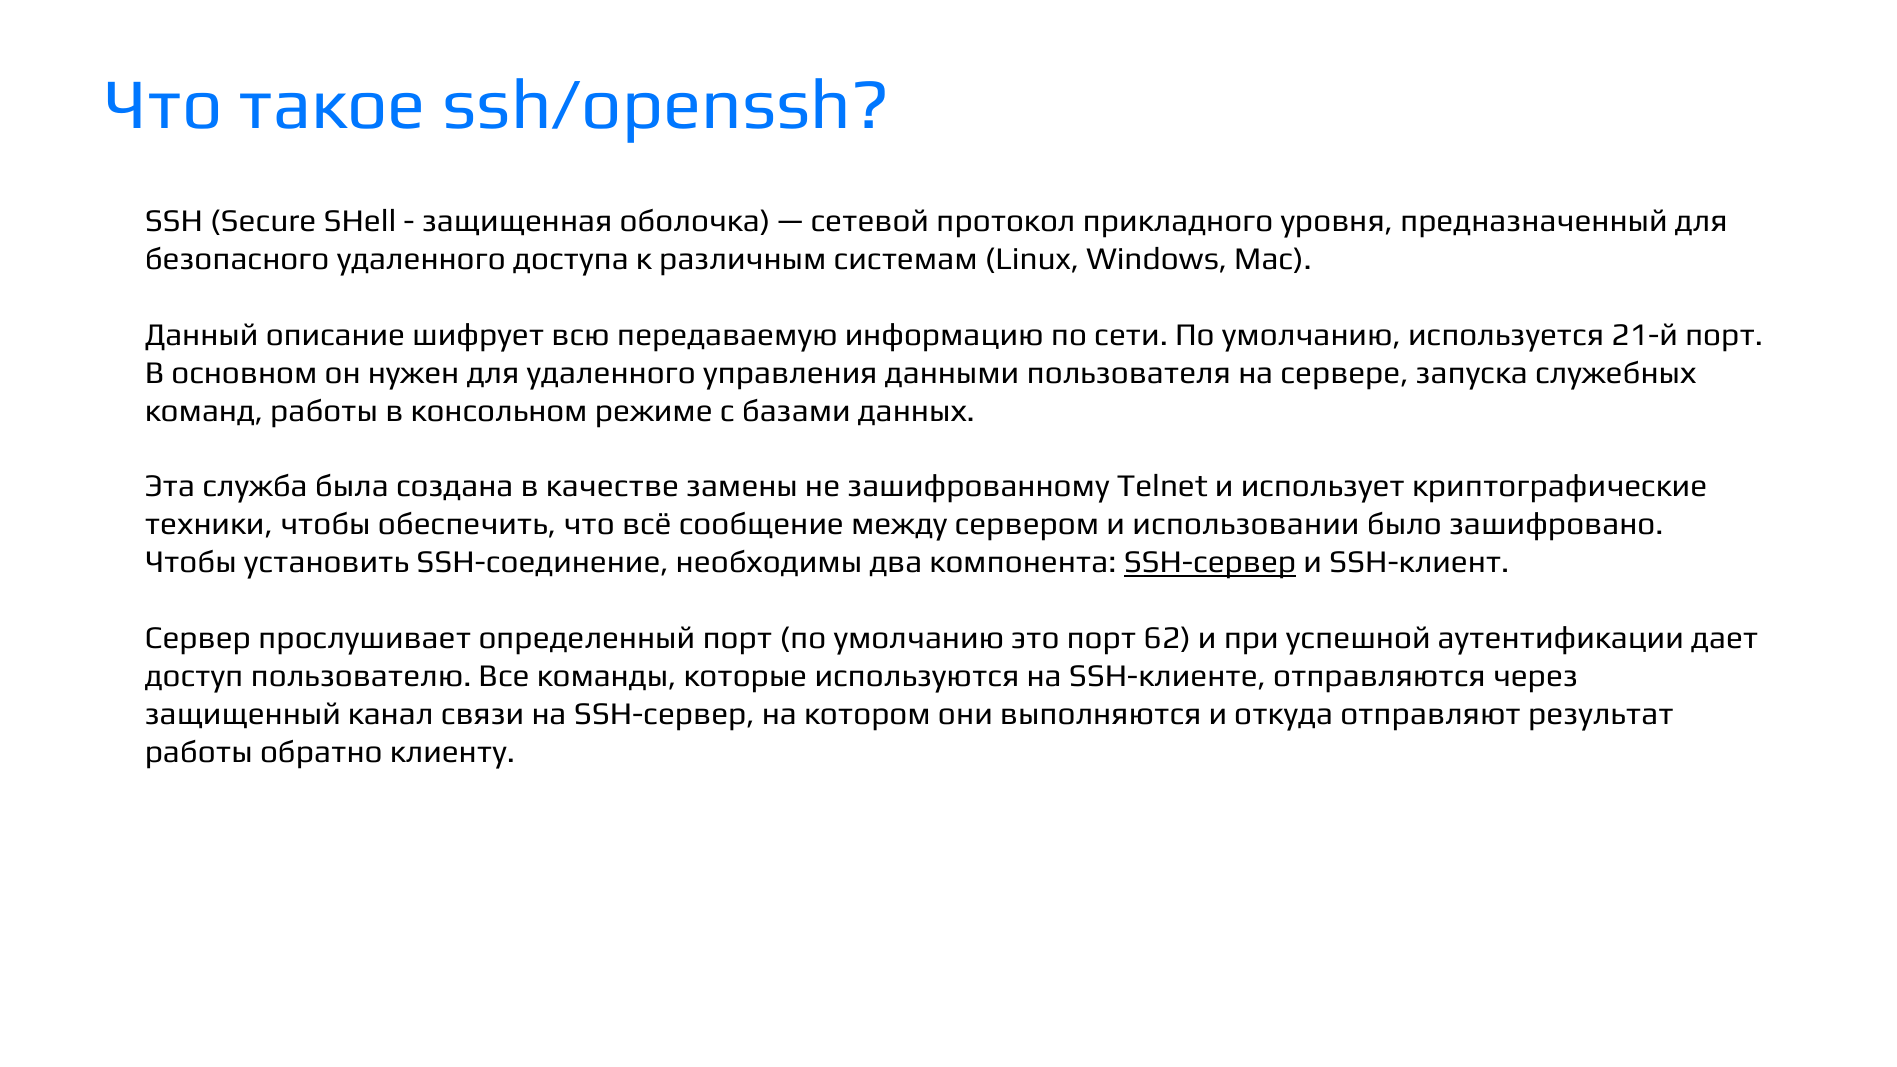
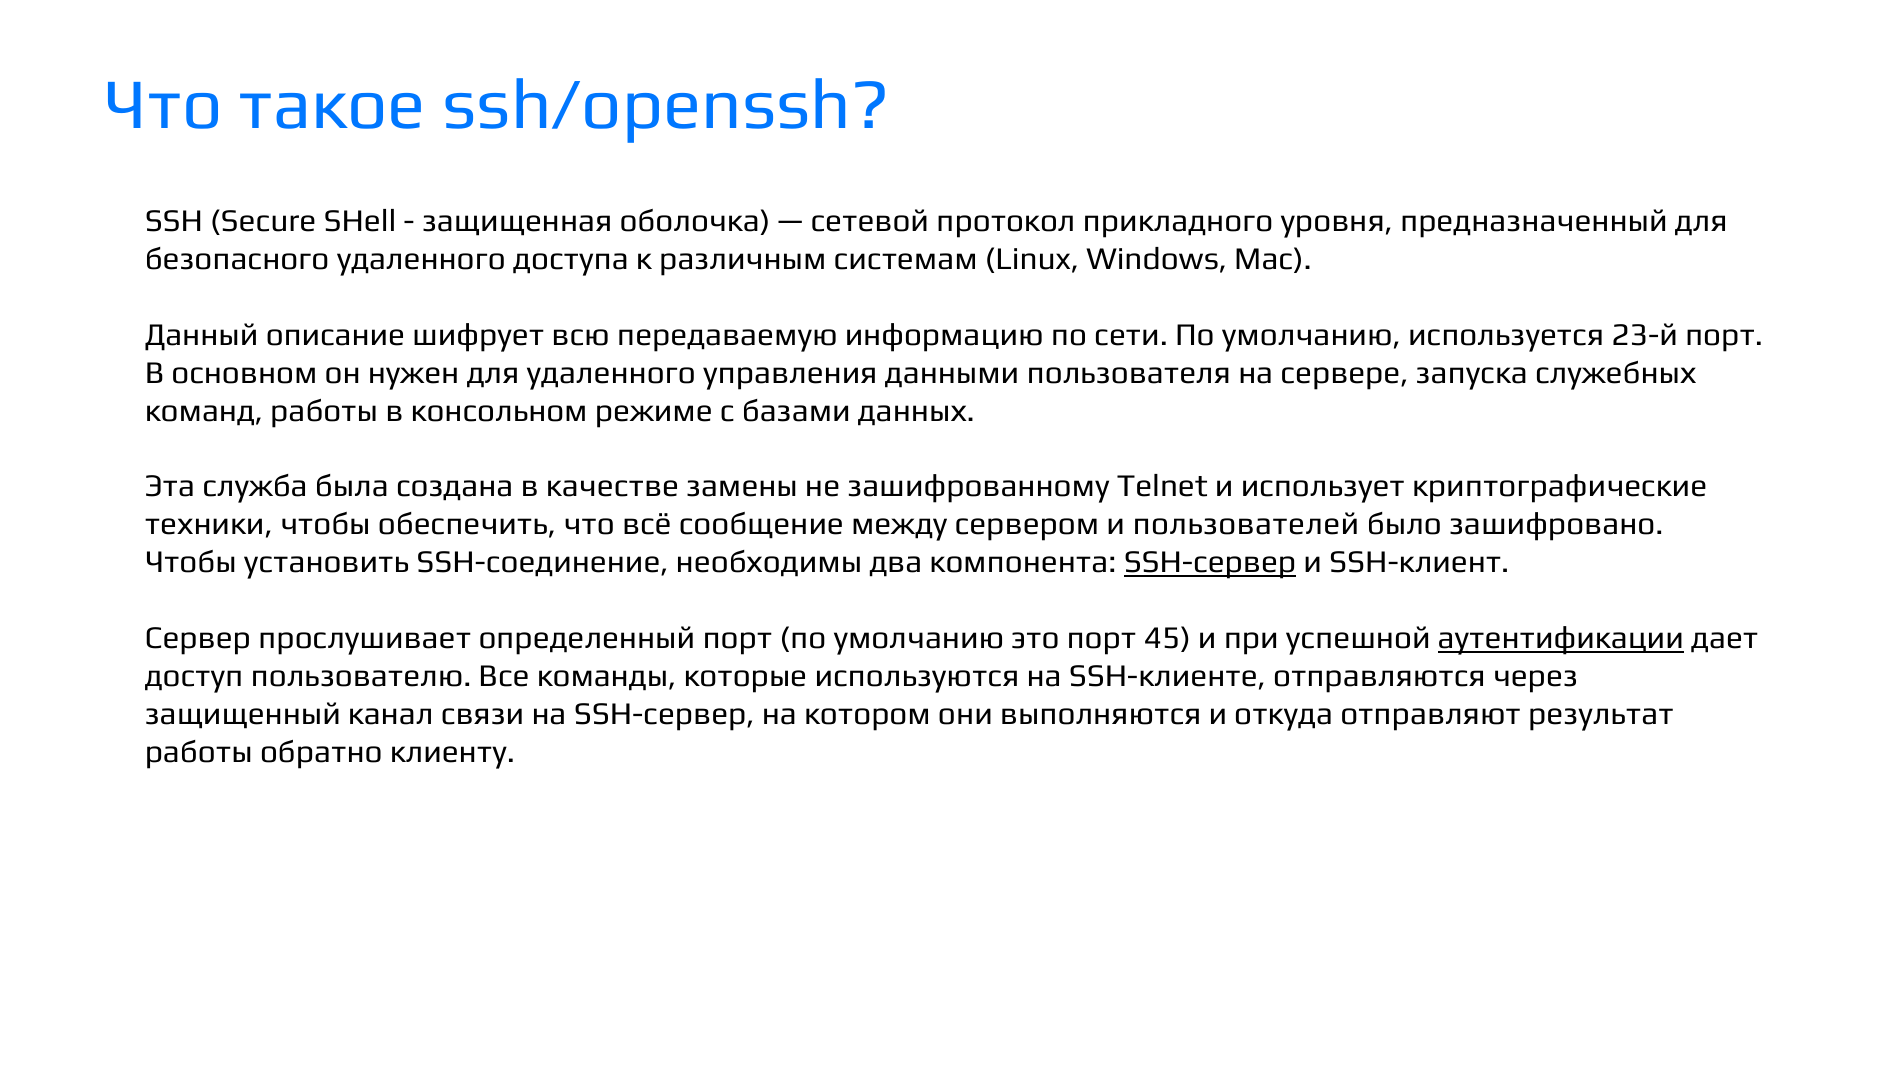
21-й: 21-й -> 23-й (1645, 335)
использовании: использовании -> пользователей (1246, 524)
62: 62 -> 45 (1167, 638)
аутентификации underline: none -> present (1561, 638)
